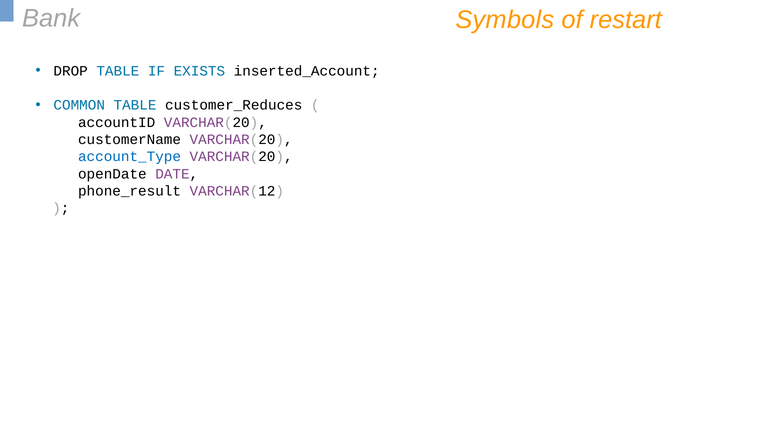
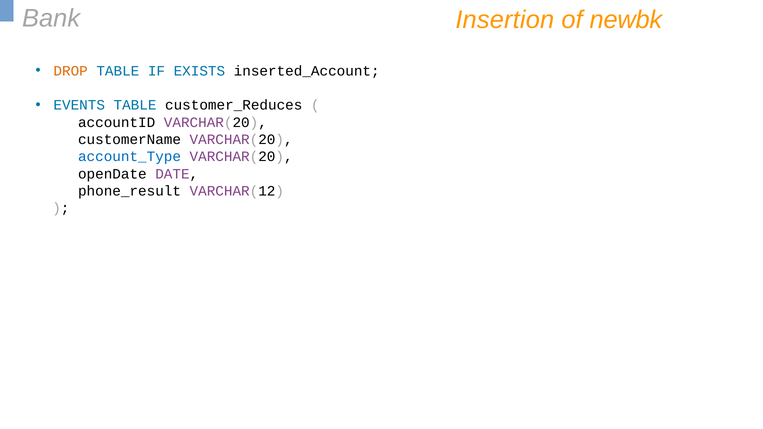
Symbols: Symbols -> Insertion (505, 20)
restart: restart -> newbk (626, 20)
DROP colour: black -> orange (71, 71)
COMMON: COMMON -> EVENTS (79, 105)
